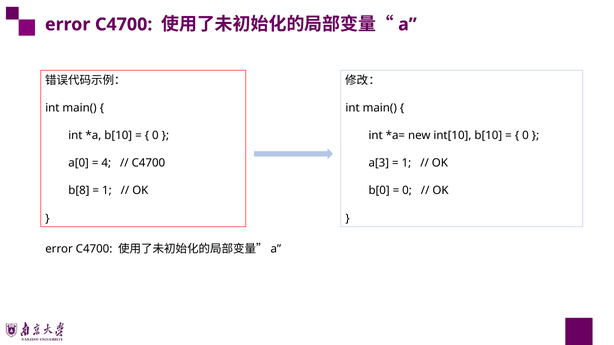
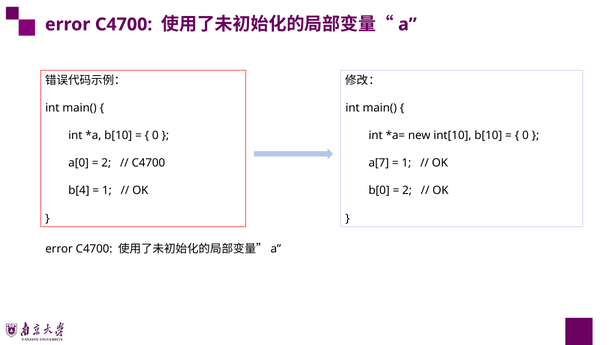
4: 4 -> 2 (106, 163)
a[3: a[3 -> a[7 (379, 163)
b[8: b[8 -> b[4 (79, 191)
0: 0 -> 2 (407, 191)
